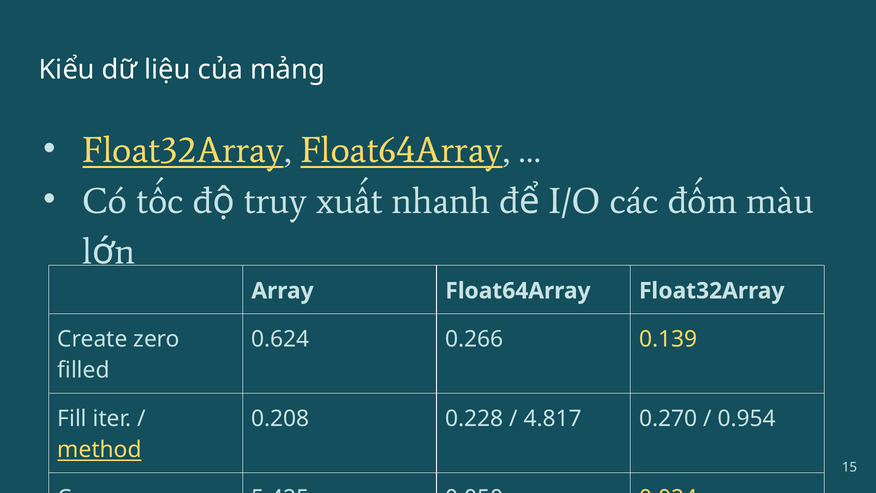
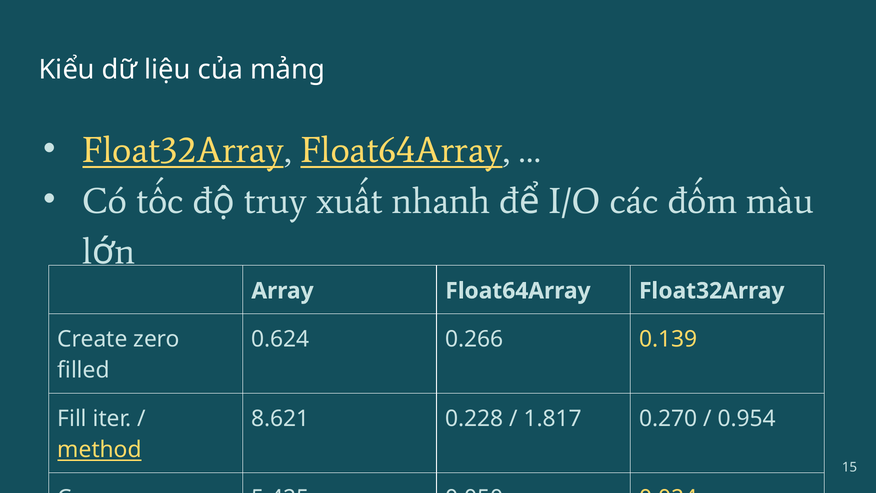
0.208: 0.208 -> 8.621 (280, 419)
4.817: 4.817 -> 1.817 (553, 419)
